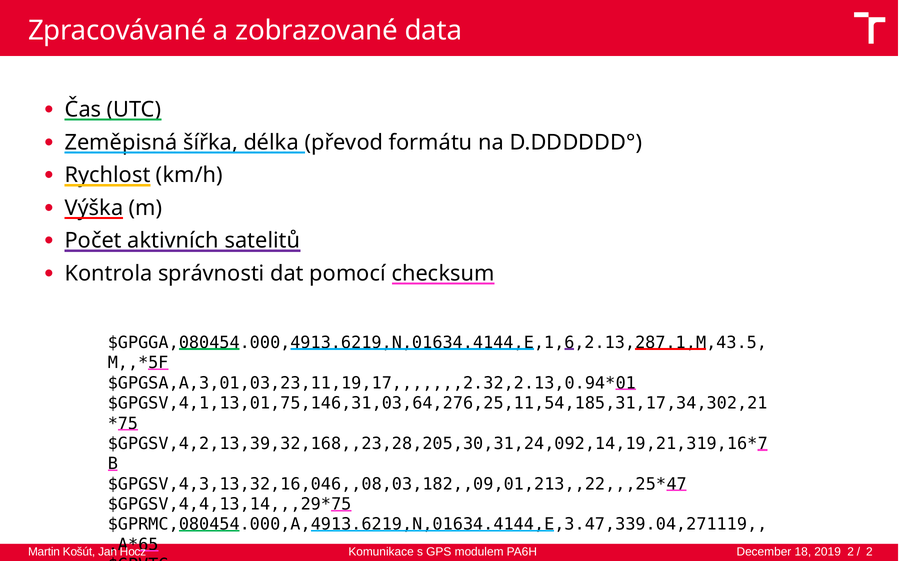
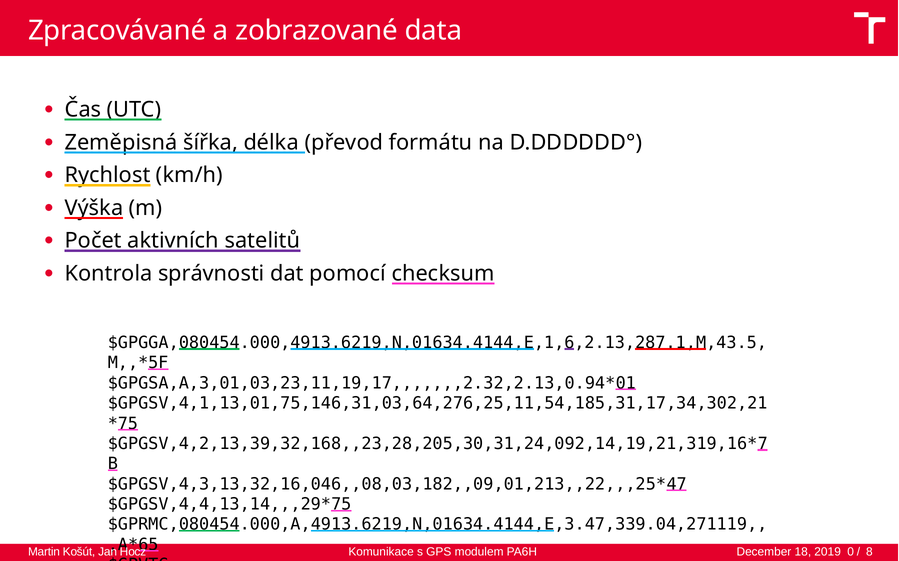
2019 2: 2 -> 0 (851, 552)
2: 2 -> 8 (869, 552)
